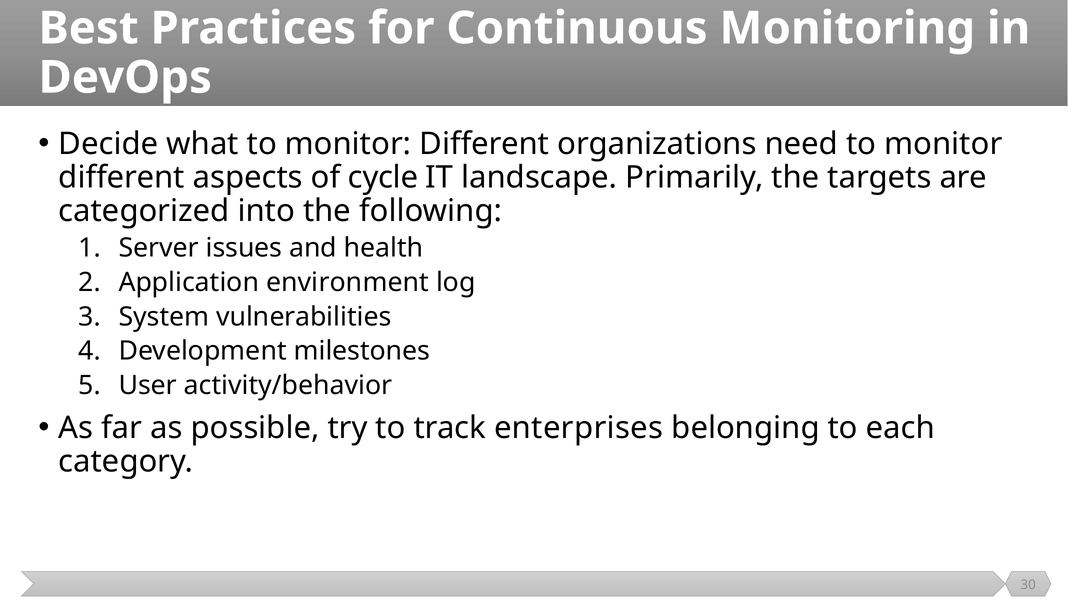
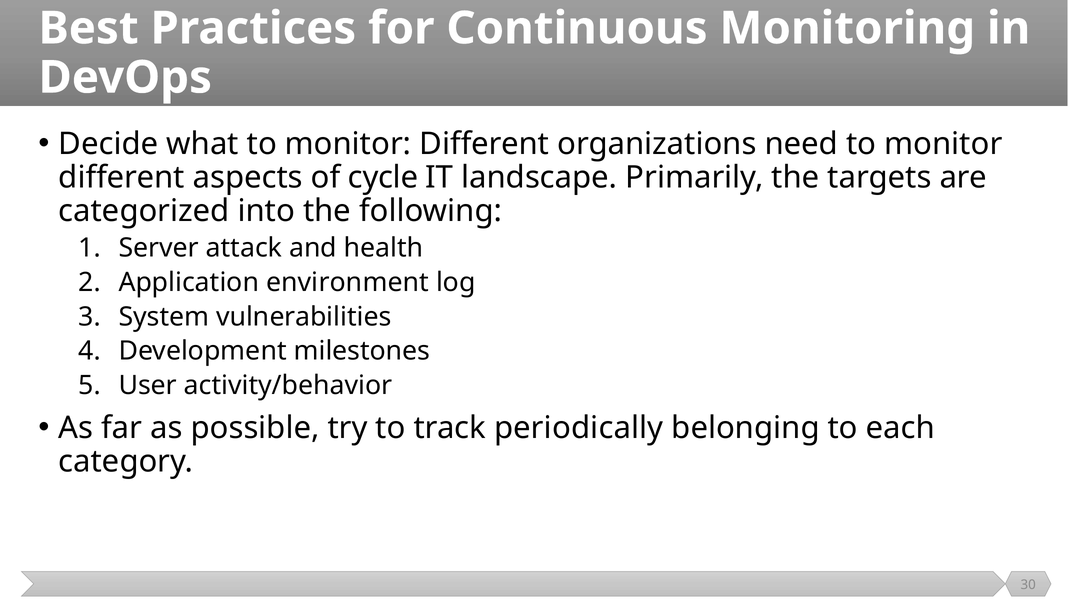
issues: issues -> attack (244, 248)
enterprises: enterprises -> periodically (579, 428)
